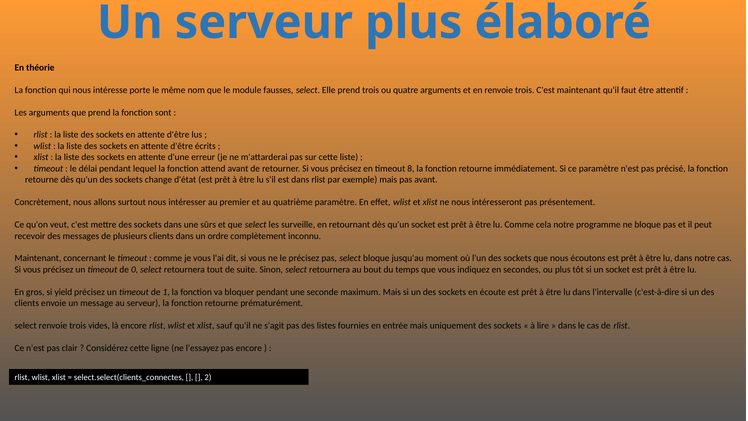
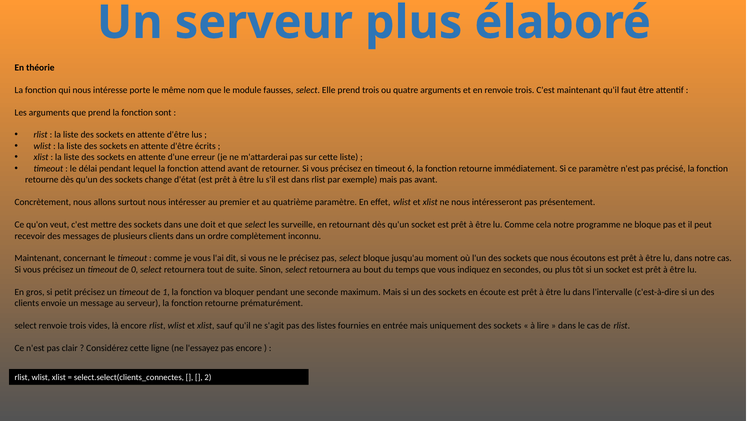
8: 8 -> 6 (411, 168)
sûrs: sûrs -> doit (208, 225)
yield: yield -> petit (63, 292)
